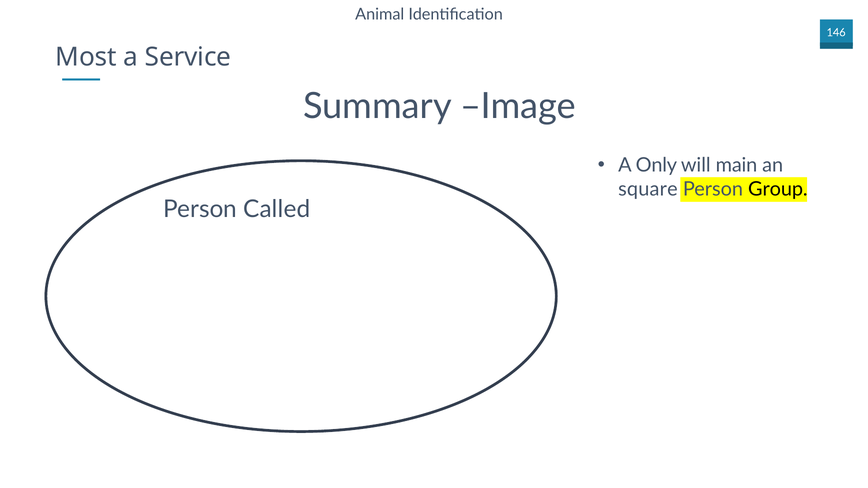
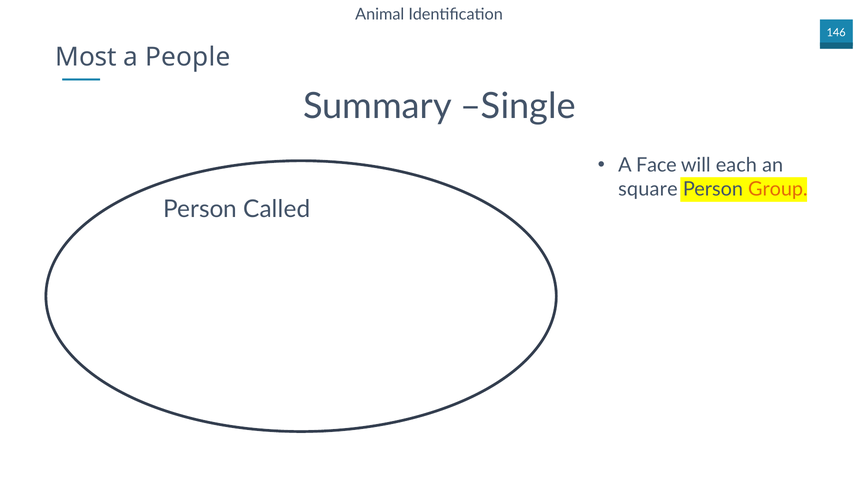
Service: Service -> People (188, 57)
Image: Image -> Single (518, 106)
Only: Only -> Face (656, 165)
main: main -> each (736, 165)
Group colour: black -> orange (778, 189)
